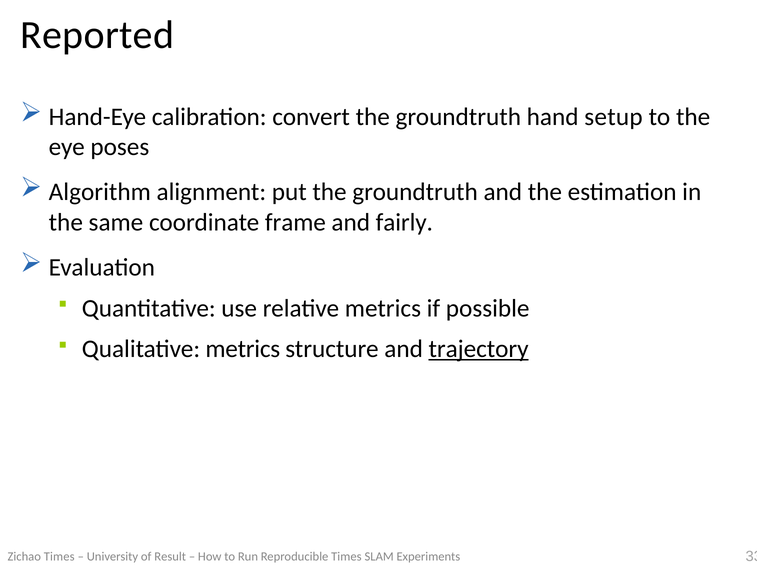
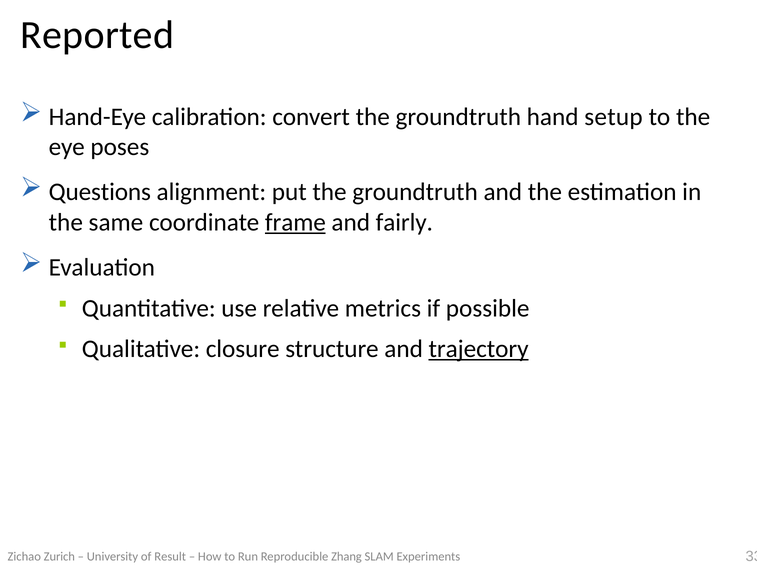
Algorithm: Algorithm -> Questions (100, 192)
frame underline: none -> present (295, 222)
Qualitative metrics: metrics -> closure (243, 349)
Zichao Times: Times -> Zurich (59, 556)
Reproducible Times: Times -> Zhang (346, 556)
